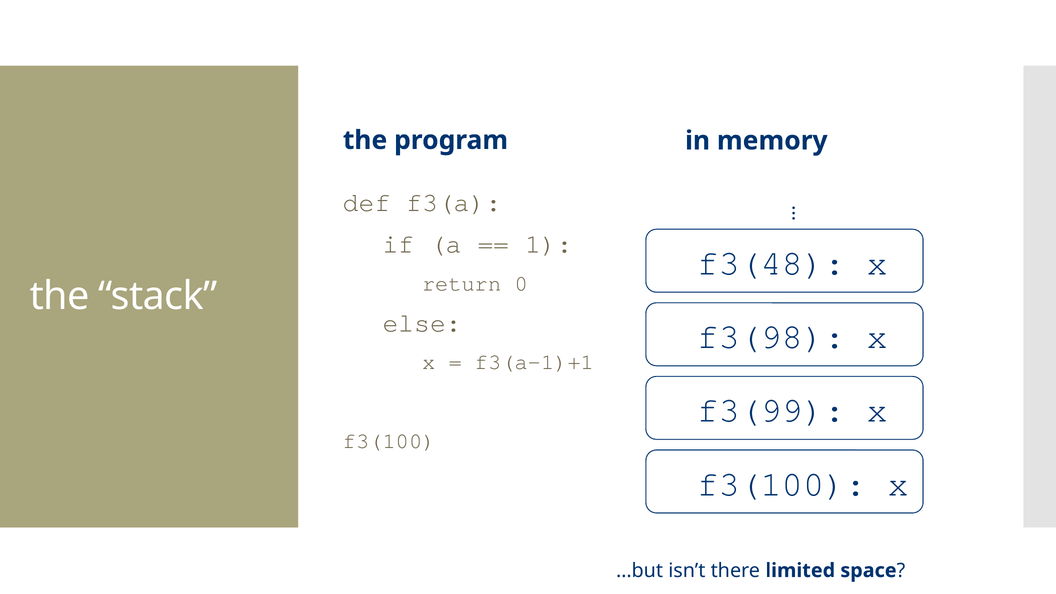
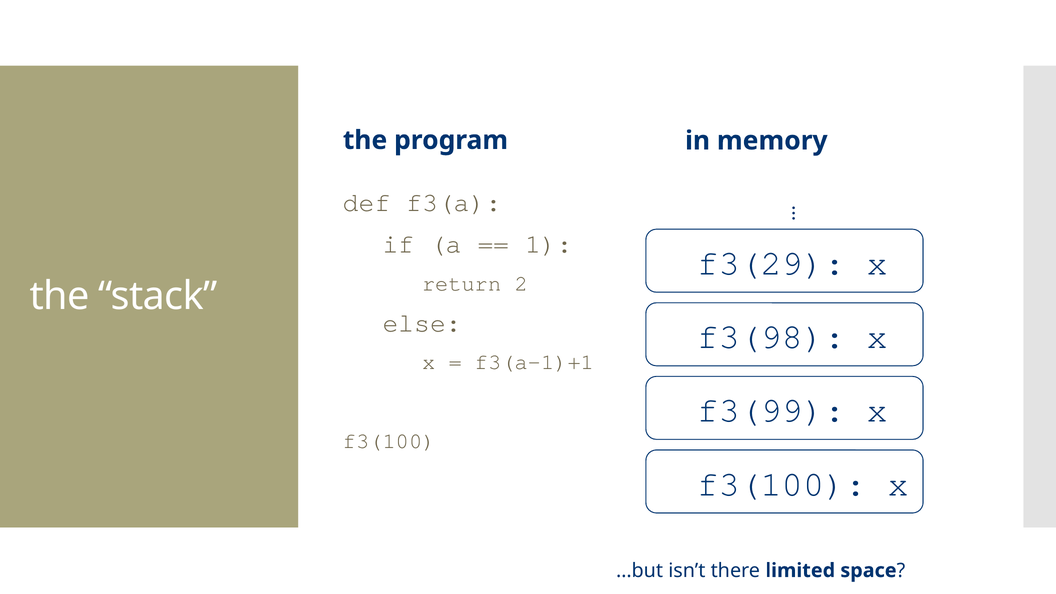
f3(48: f3(48 -> f3(29 (771, 263)
0: 0 -> 2 (521, 284)
